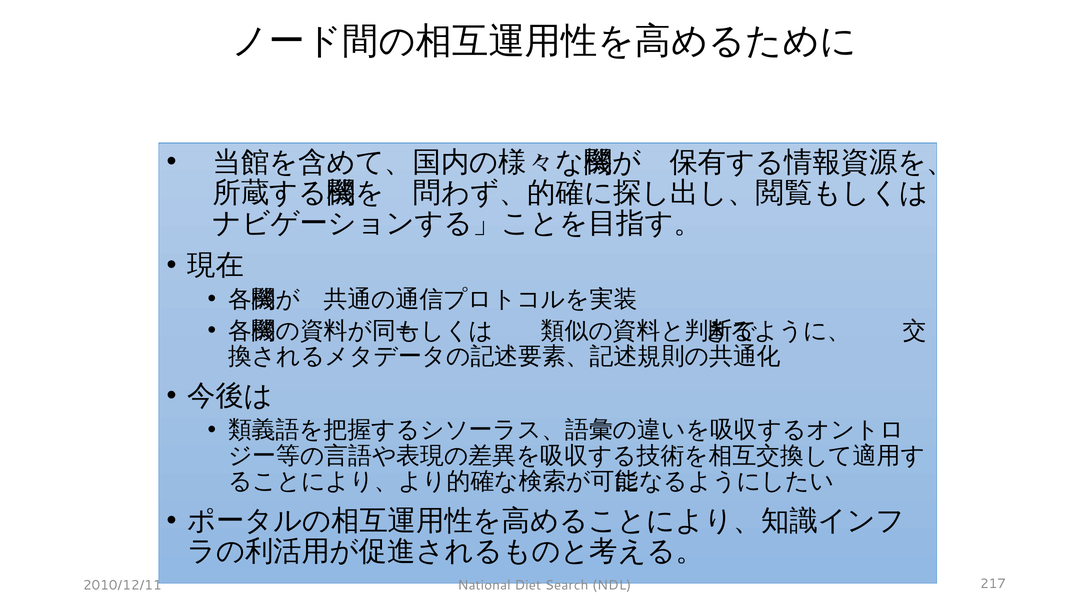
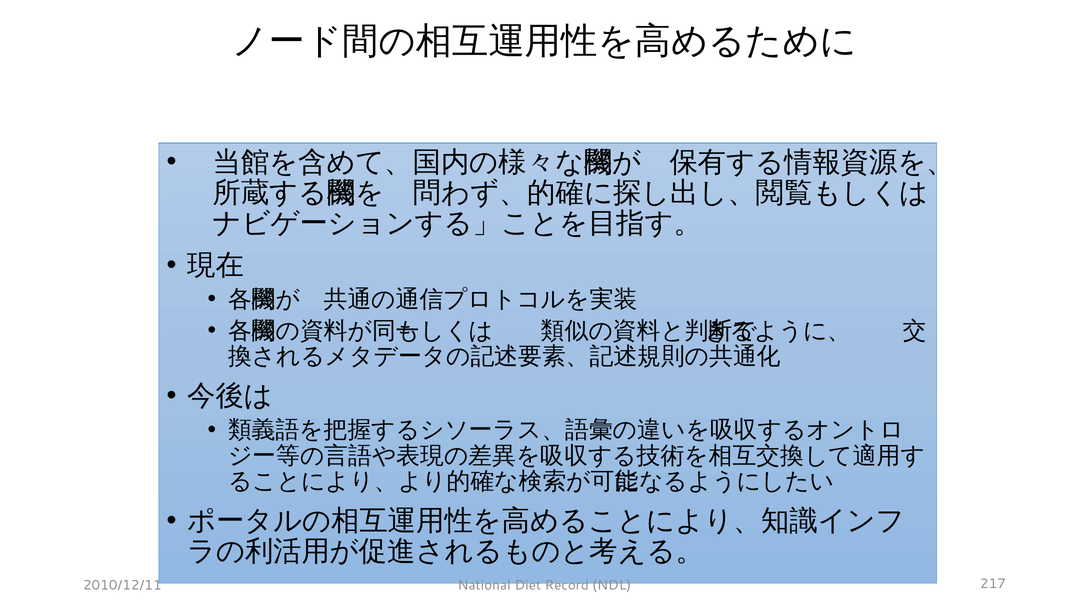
Search: Search -> Record (567, 585)
